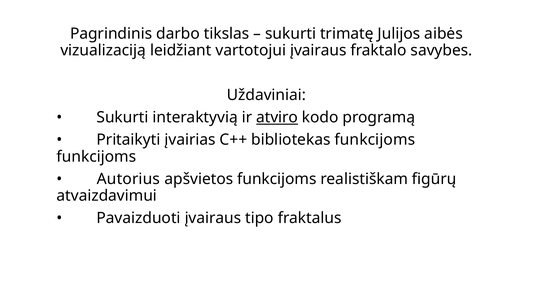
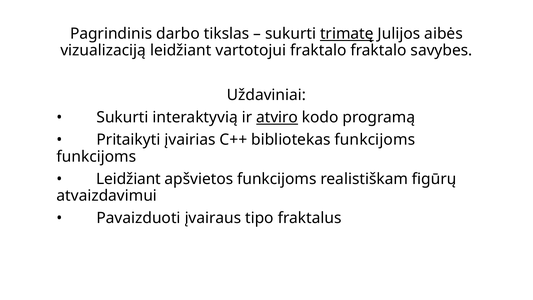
trimatę underline: none -> present (347, 34)
vartotojui įvairaus: įvairaus -> fraktalo (318, 50)
Autorius: Autorius -> Leidžiant (129, 179)
